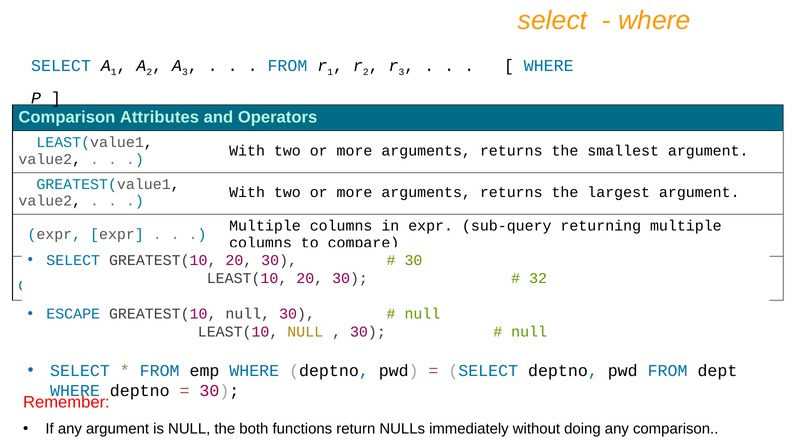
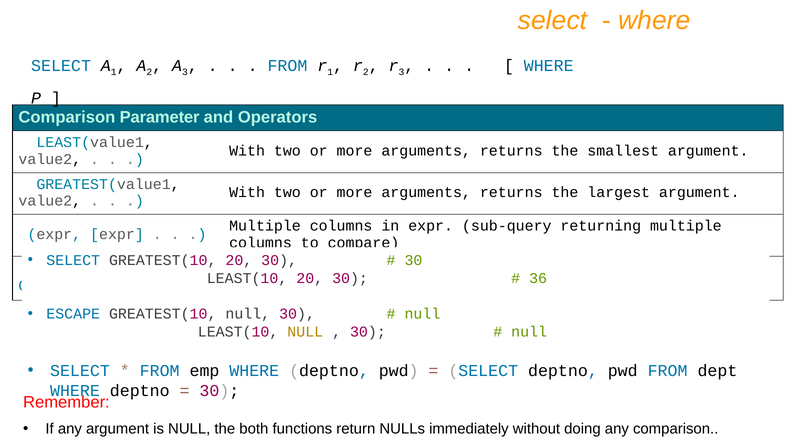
Attributes: Attributes -> Parameter (160, 117)
32: 32 -> 36 (538, 278)
